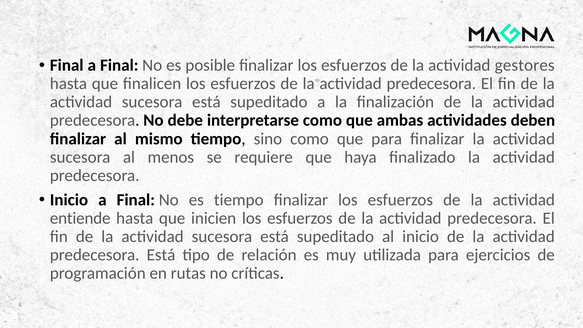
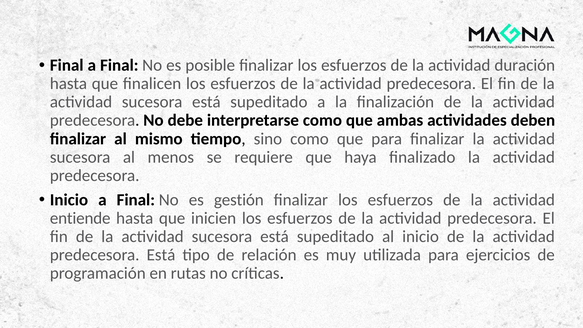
gestores: gestores -> duración (525, 65)
es tiempo: tiempo -> gestión (239, 200)
